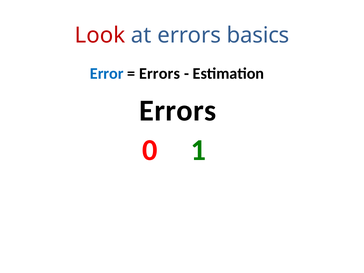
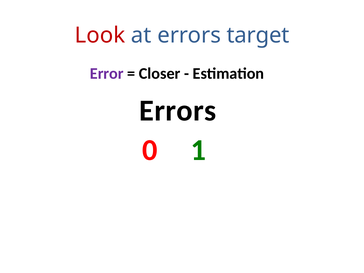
basics: basics -> target (258, 35)
Error colour: blue -> purple (107, 73)
Errors: Errors -> Closer (160, 73)
